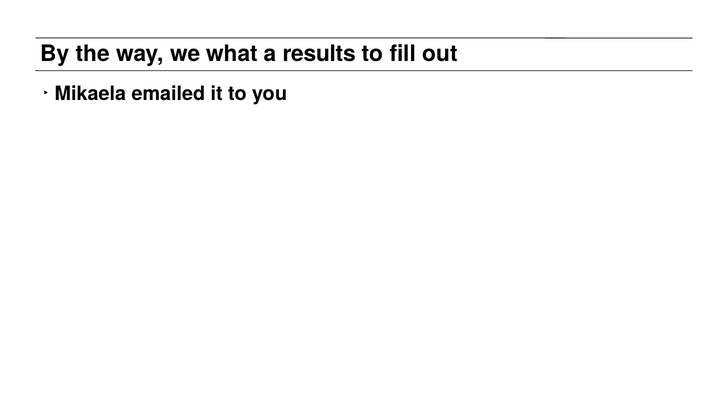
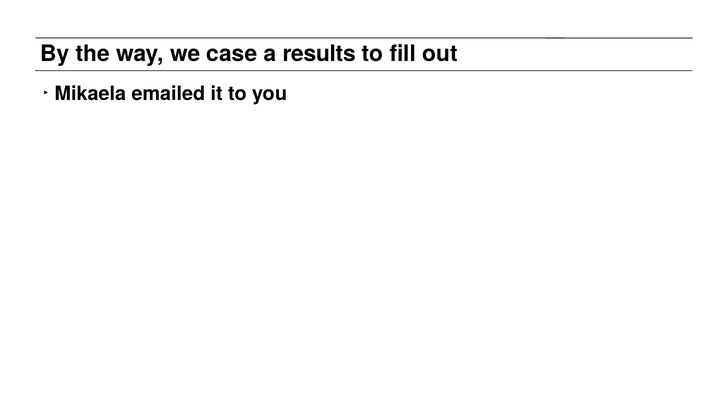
what: what -> case (232, 54)
